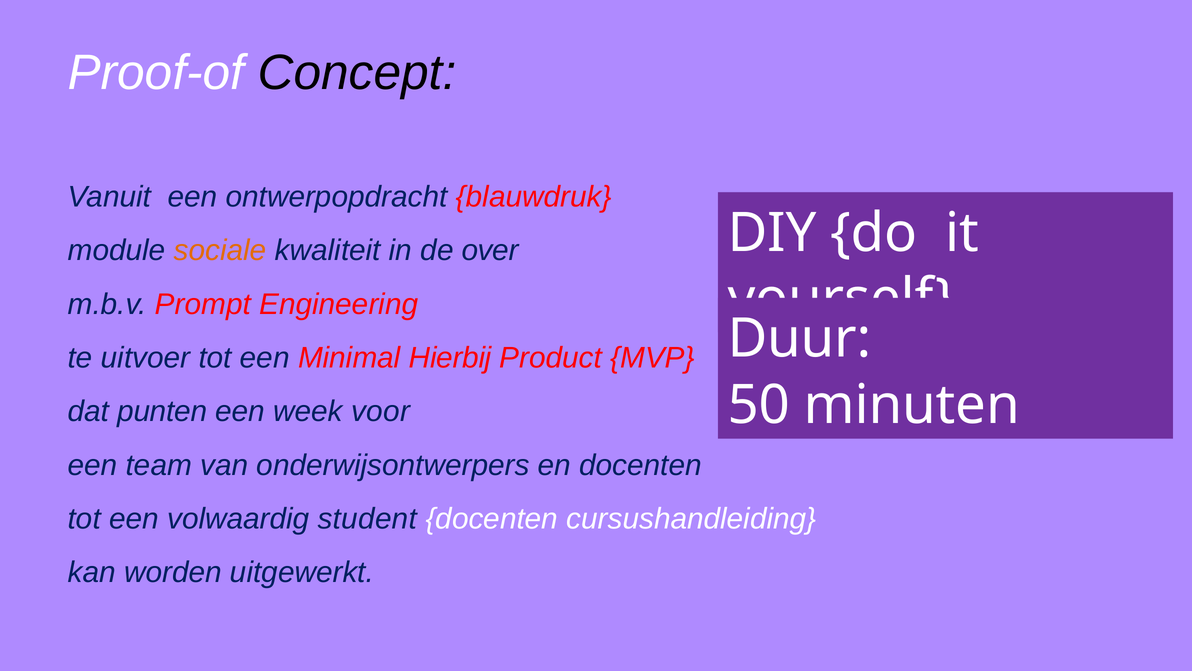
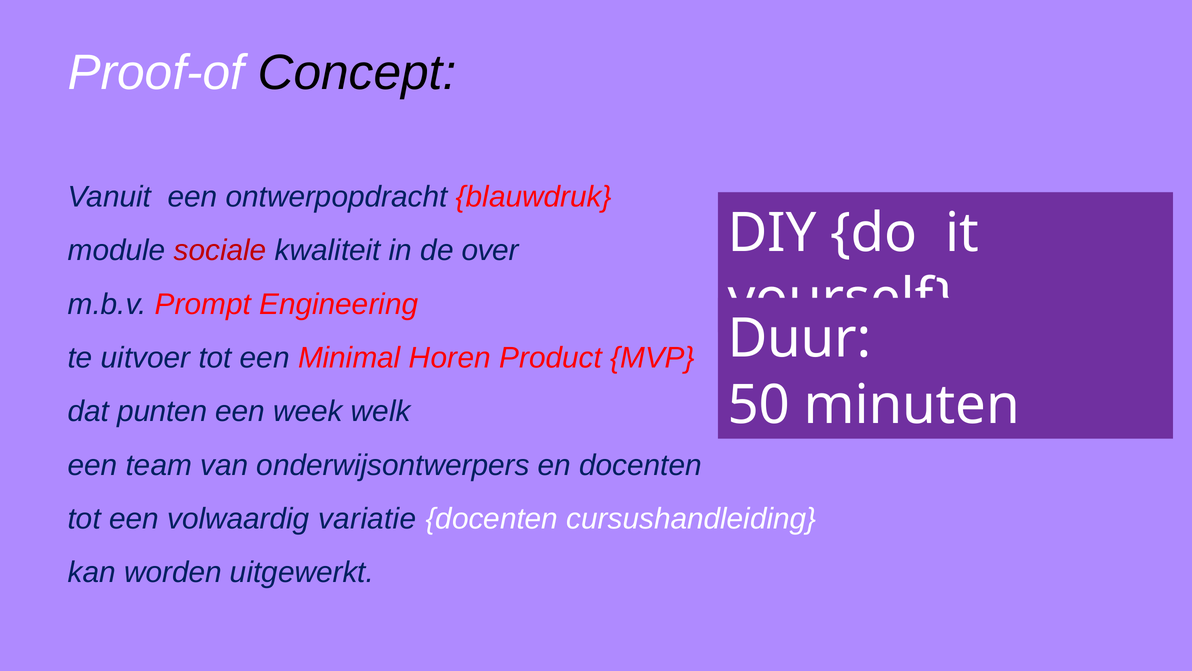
sociale colour: orange -> red (220, 250)
Hierbij: Hierbij -> Horen (450, 358)
voor: voor -> welk (381, 411)
student: student -> variatie (367, 519)
